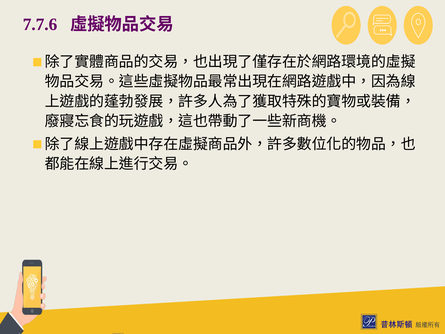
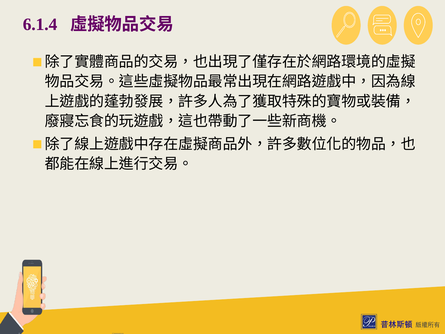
7.7.6: 7.7.6 -> 6.1.4 (40, 25)
